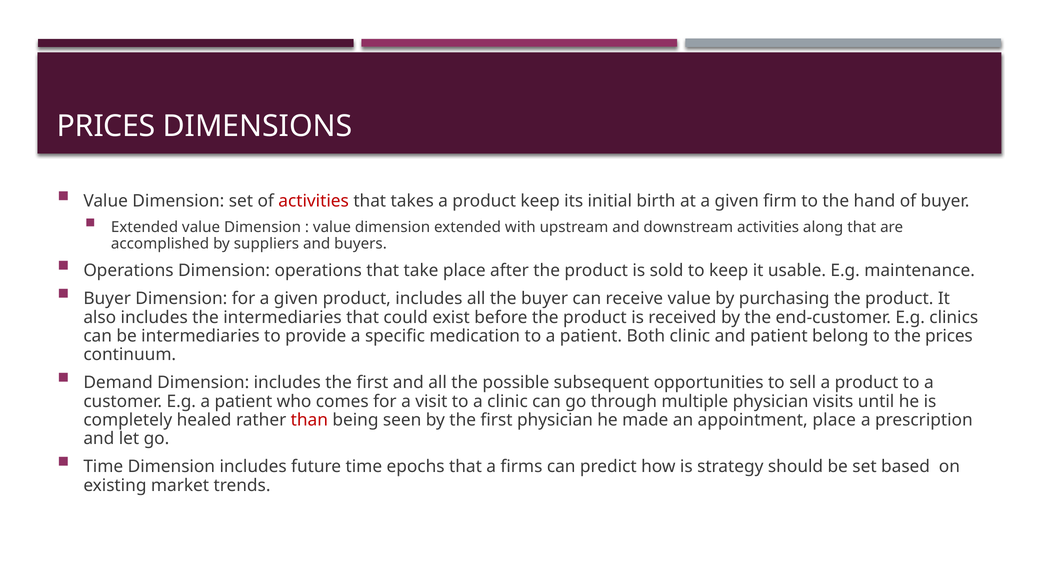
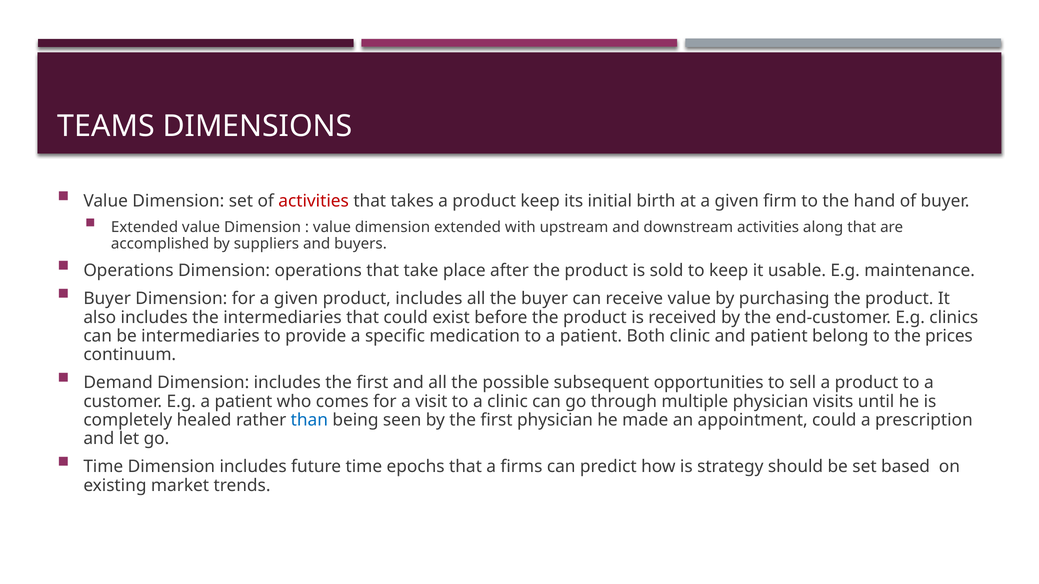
PRICES: PRICES -> TEAMS (106, 126)
than colour: red -> blue (309, 420)
appointment place: place -> could (834, 420)
